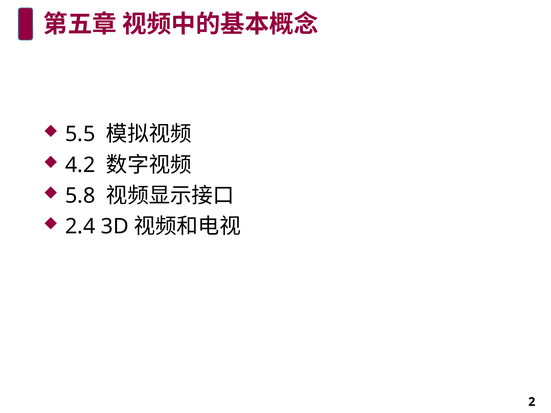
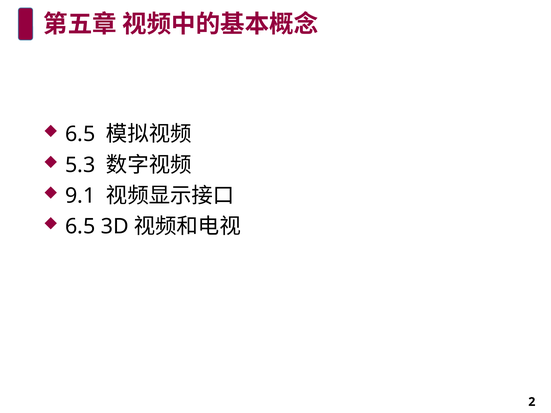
5.5: 5.5 -> 6.5 (80, 134)
4.2: 4.2 -> 5.3 (80, 165)
5.8: 5.8 -> 9.1 (80, 196)
2.4: 2.4 -> 6.5 (80, 227)
